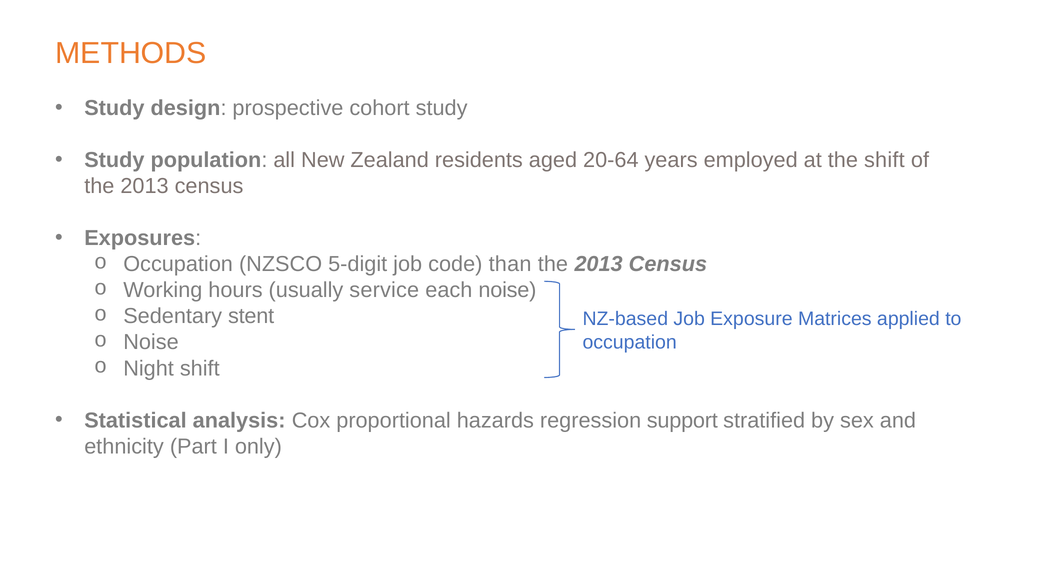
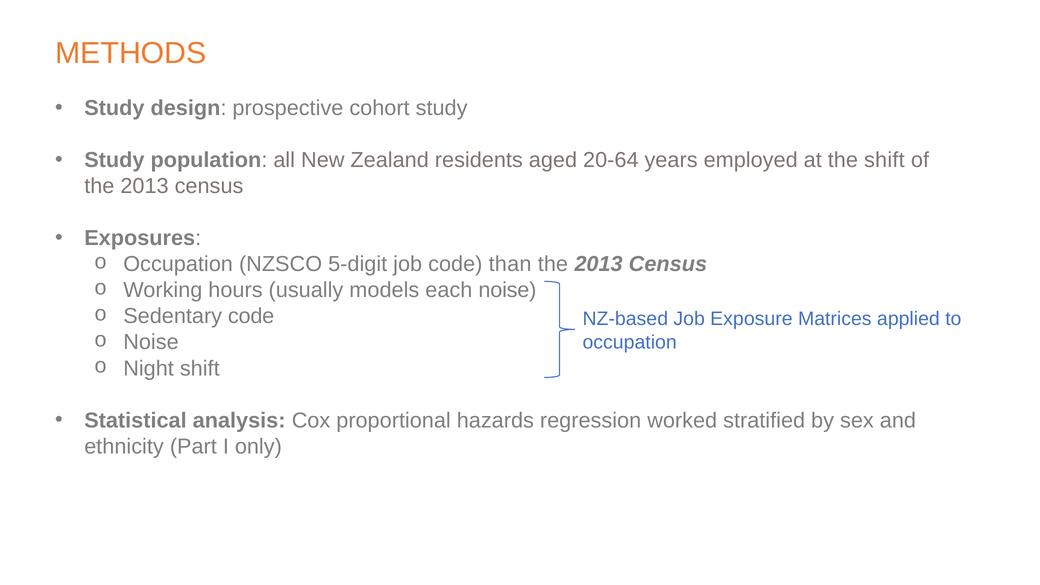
service: service -> models (384, 290)
Sedentary stent: stent -> code (251, 316)
support: support -> worked (682, 420)
